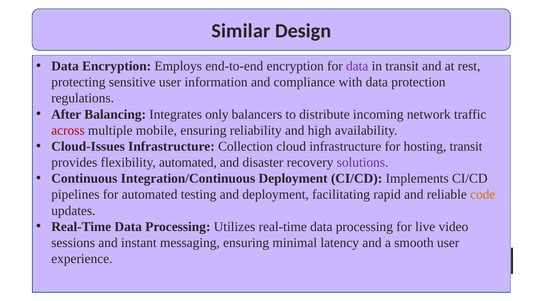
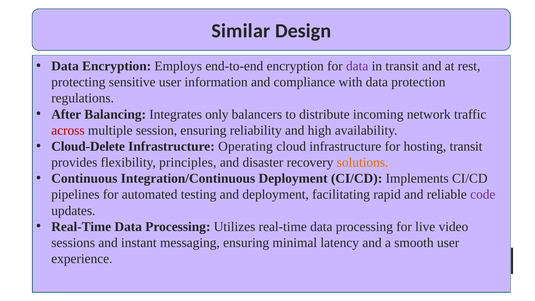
mobile: mobile -> session (157, 130)
Cloud-Issues: Cloud-Issues -> Cloud-Delete (88, 146)
Collection: Collection -> Operating (245, 146)
flexibility automated: automated -> principles (188, 162)
solutions colour: purple -> orange (363, 162)
code colour: orange -> purple (483, 195)
